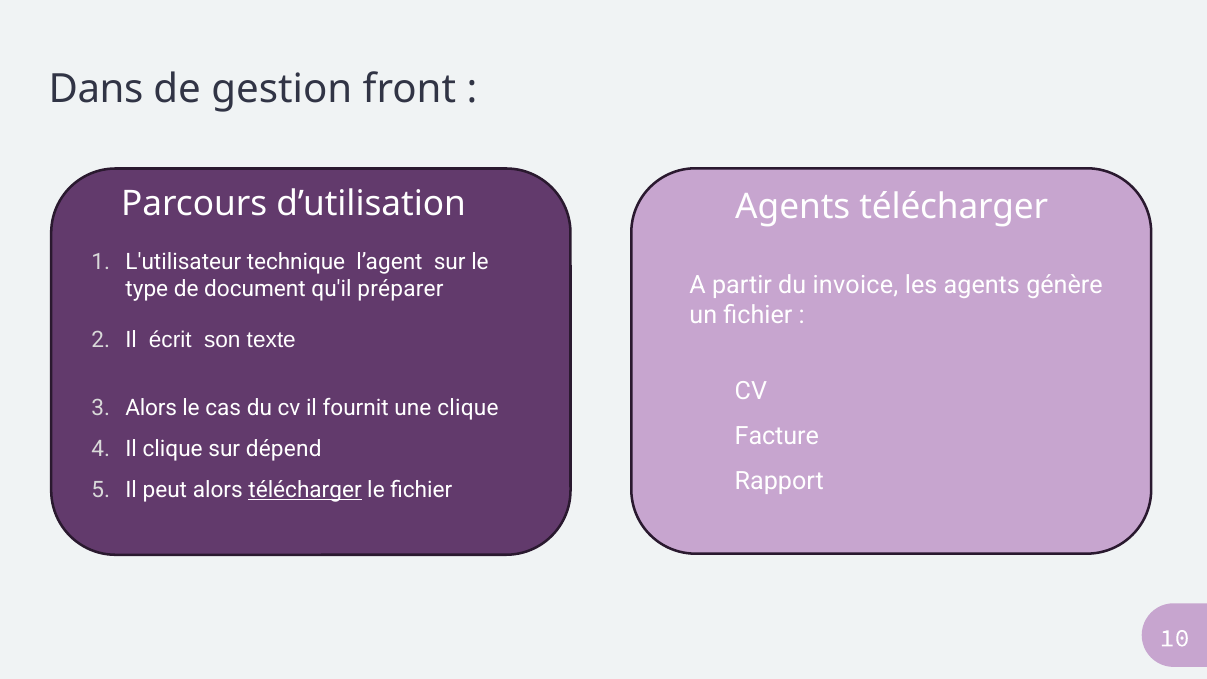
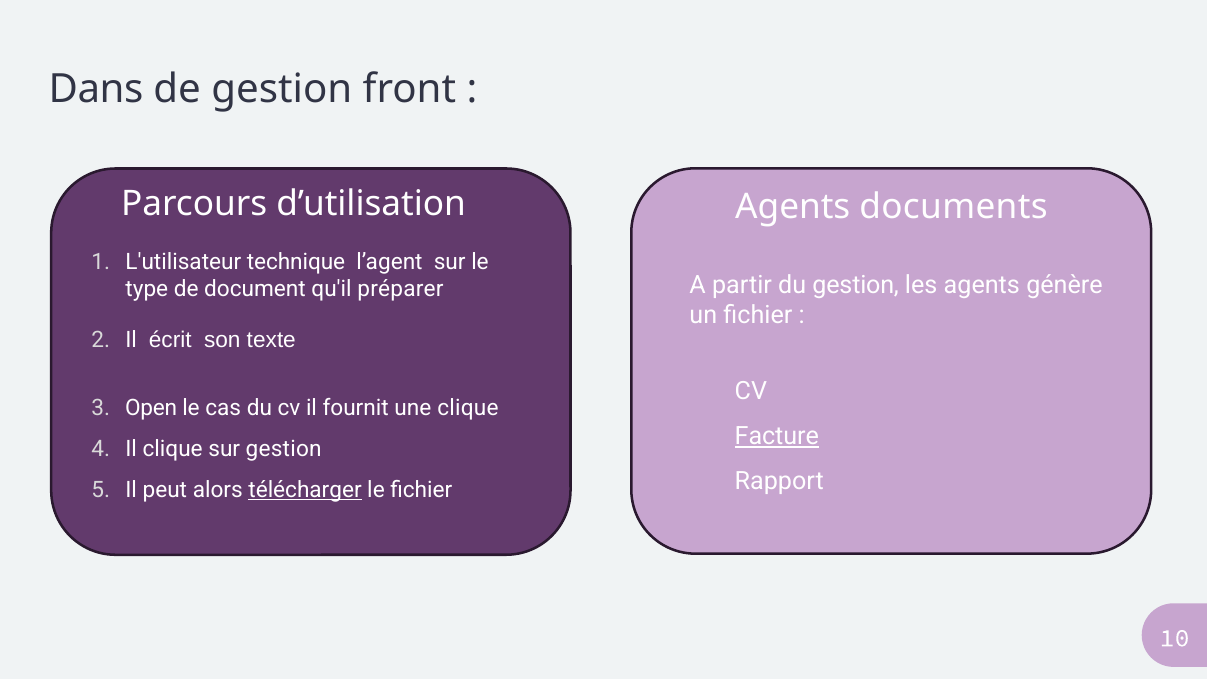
Agents télécharger: télécharger -> documents (954, 207)
du invoice: invoice -> gestion (856, 285)
3 Alors: Alors -> Open (151, 408)
Facture underline: none -> present (777, 436)
sur dépend: dépend -> gestion (284, 449)
